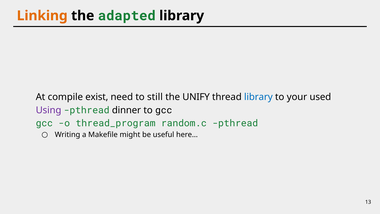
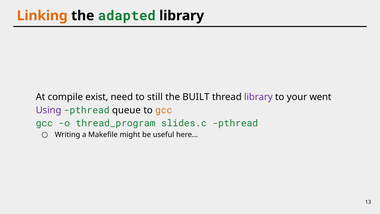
UNIFY: UNIFY -> BUILT (196, 97)
library colour: blue -> purple (258, 97)
used: used -> went (320, 97)
dinner: dinner -> queue (126, 110)
gcc colour: black -> orange (164, 110)
random.c: random.c -> slides.c (184, 123)
